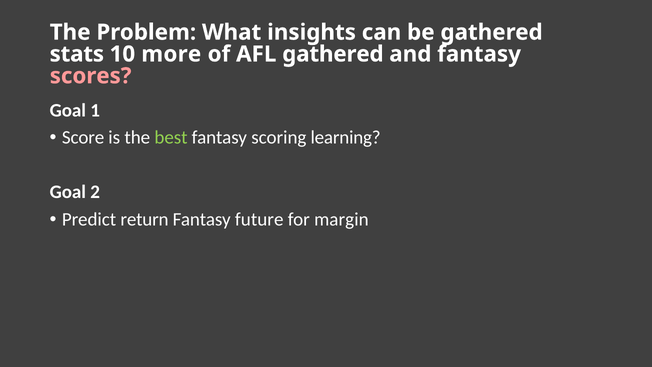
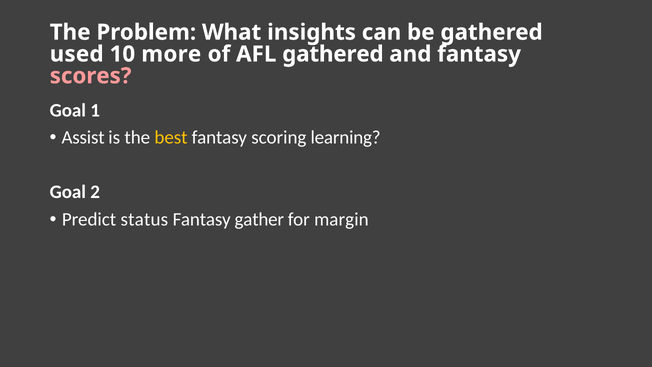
stats: stats -> used (77, 54)
Score: Score -> Assist (83, 137)
best colour: light green -> yellow (171, 137)
return: return -> status (144, 219)
future: future -> gather (259, 219)
